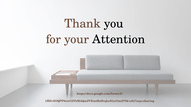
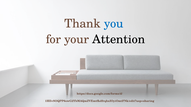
you colour: black -> blue (114, 24)
